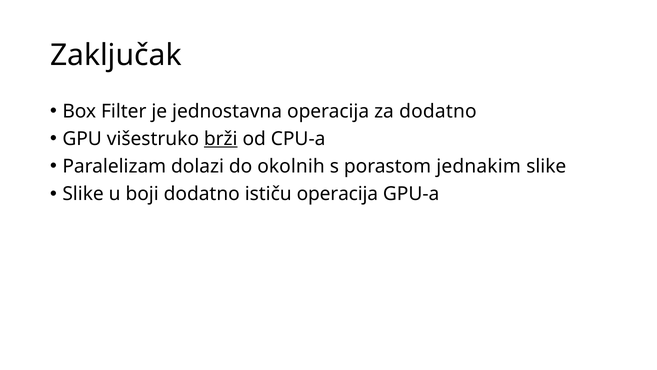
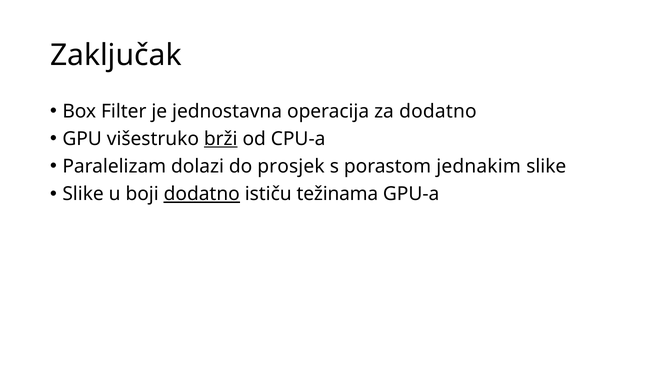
okolnih: okolnih -> prosjek (291, 166)
dodatno underline: none -> present (202, 194)
ističu operacija: operacija -> težinama (337, 194)
